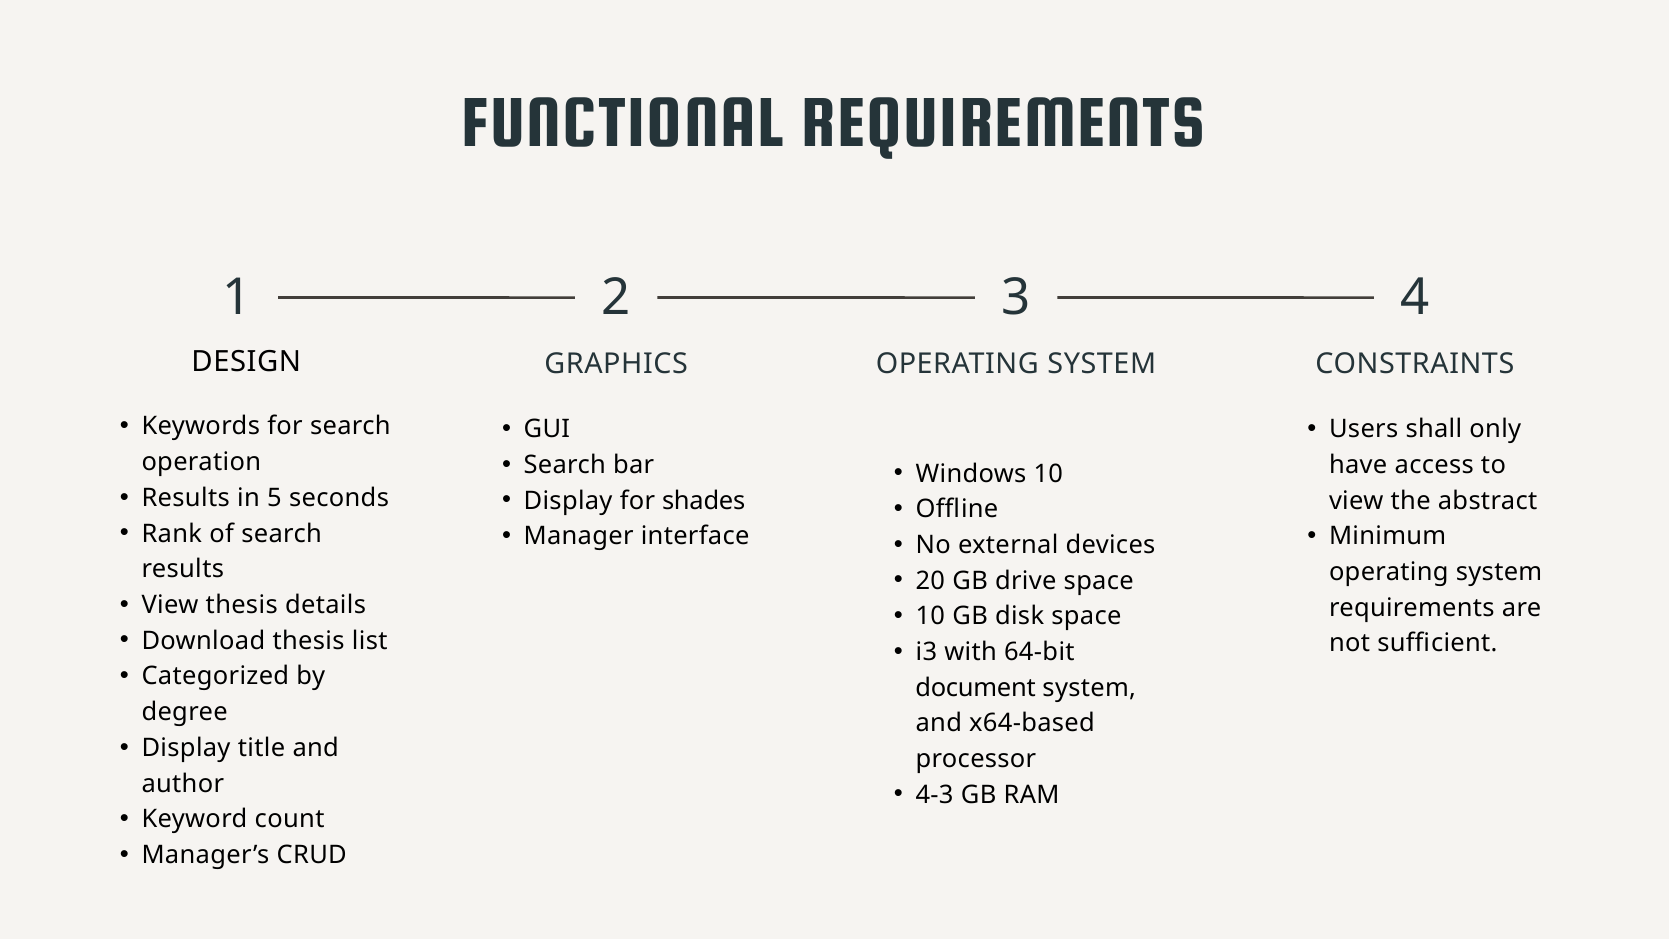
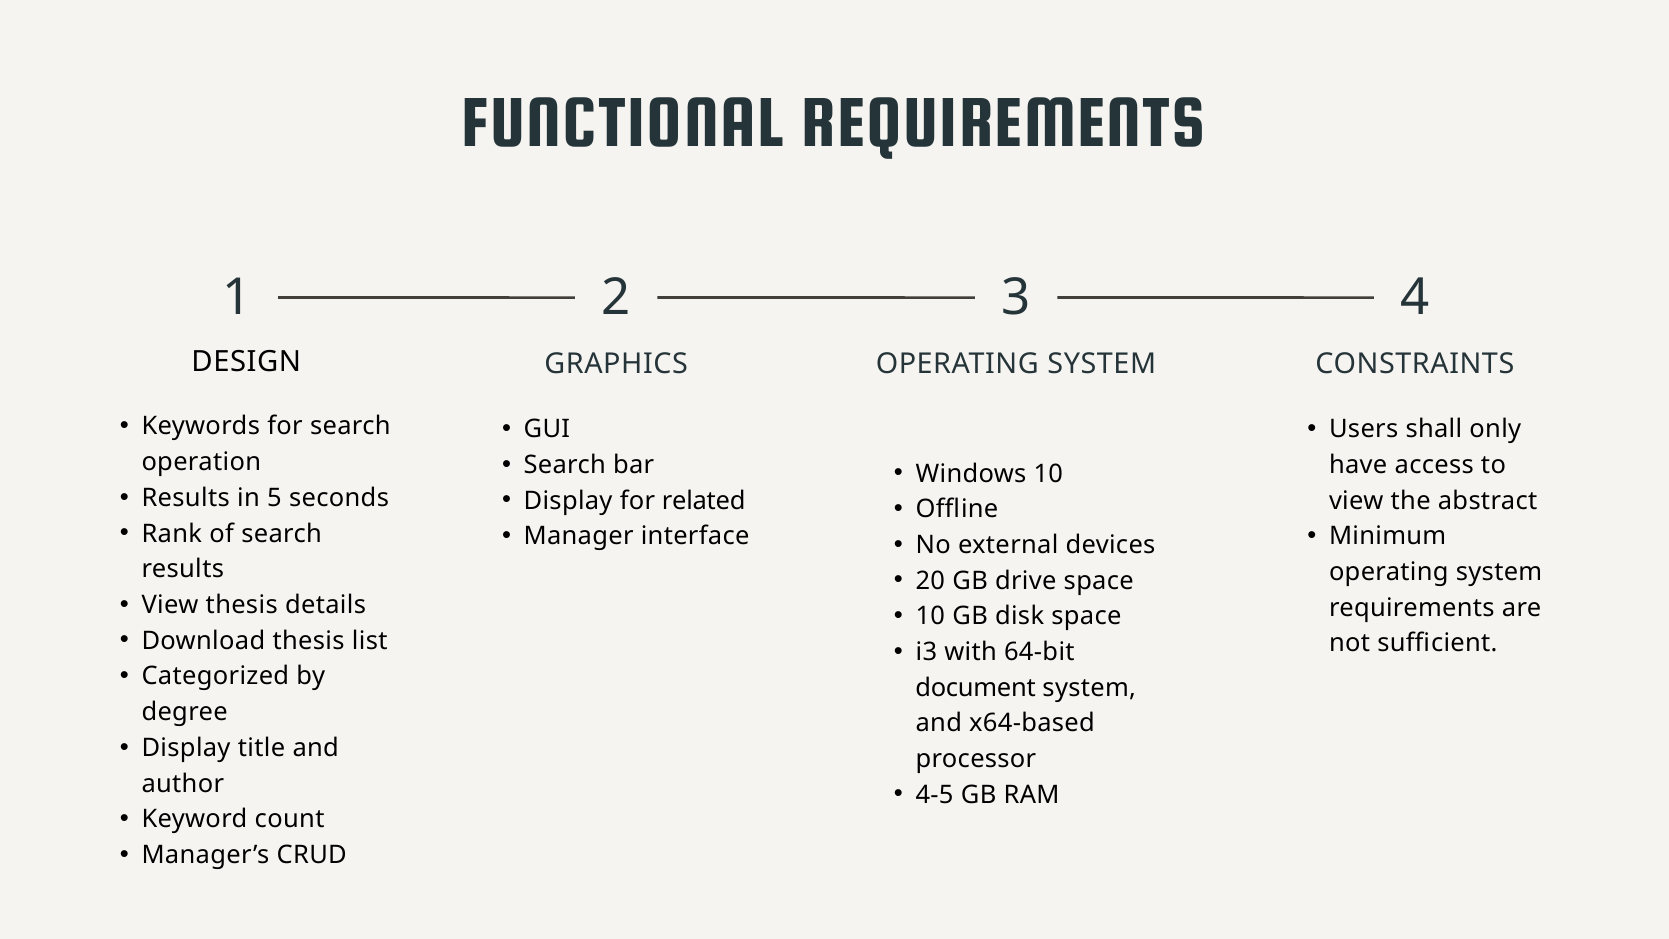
shades: shades -> related (704, 501)
4-3: 4-3 -> 4-5 (935, 795)
